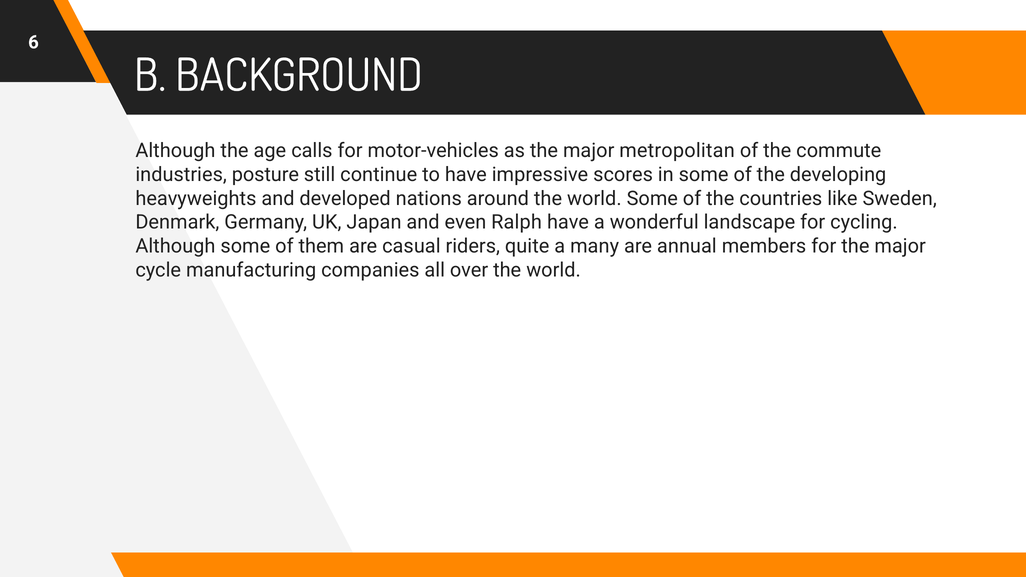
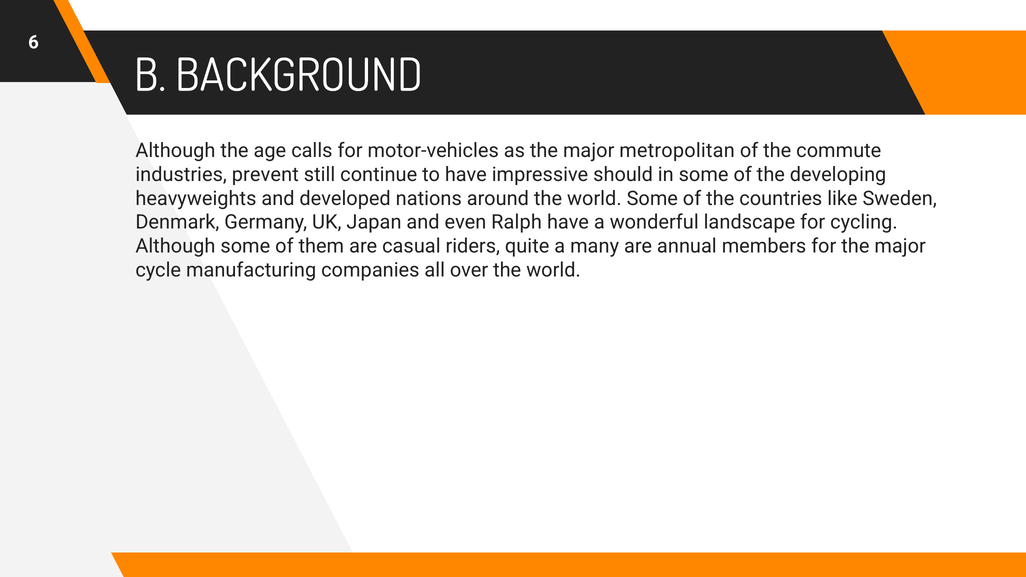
posture: posture -> prevent (265, 175)
scores: scores -> should (623, 175)
